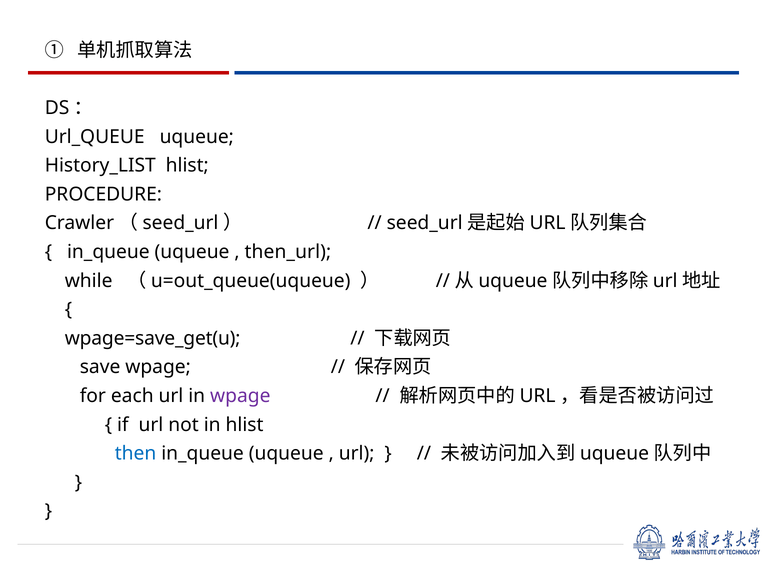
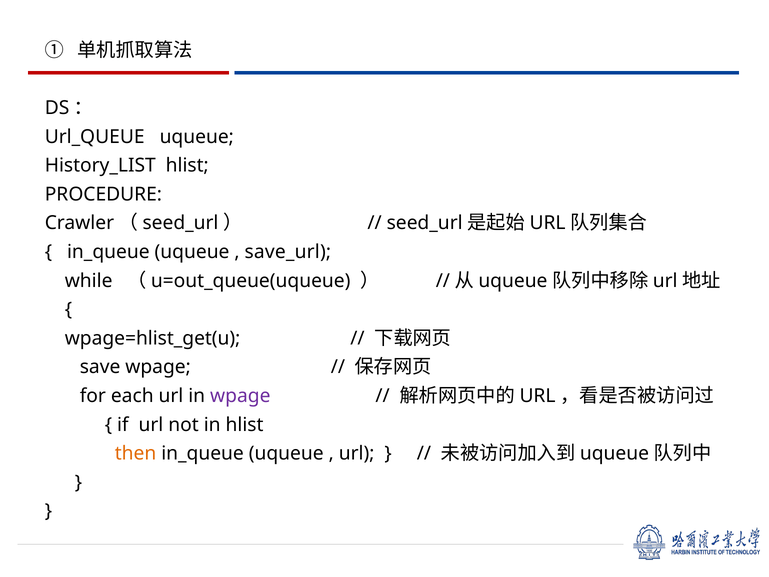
then_url: then_url -> save_url (288, 252)
wpage=save_get(u: wpage=save_get(u -> wpage=hlist_get(u (153, 338)
then colour: blue -> orange (136, 453)
